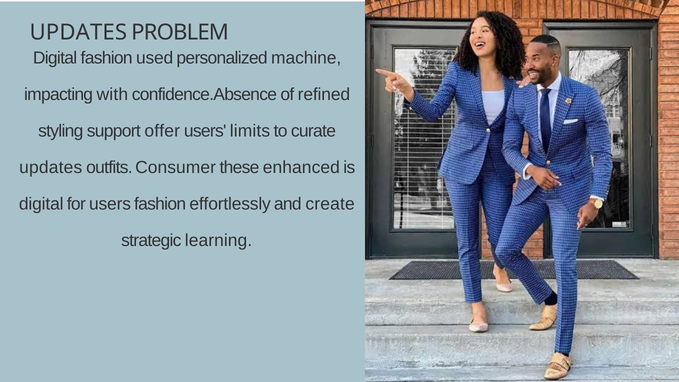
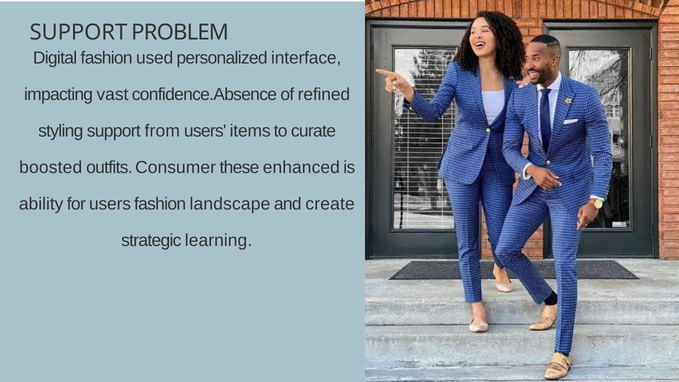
UPDATES: UPDATES -> SUPPORT (78, 32)
machine: machine -> interface (306, 58)
with: with -> vast (112, 95)
offer: offer -> from (162, 131)
limits: limits -> items (250, 131)
updates: updates -> boosted (51, 168)
digital: digital -> ability (41, 204)
effortlessly: effortlessly -> landscape (230, 204)
